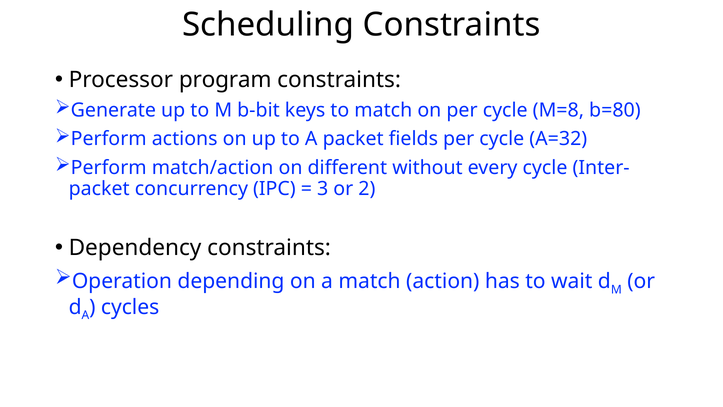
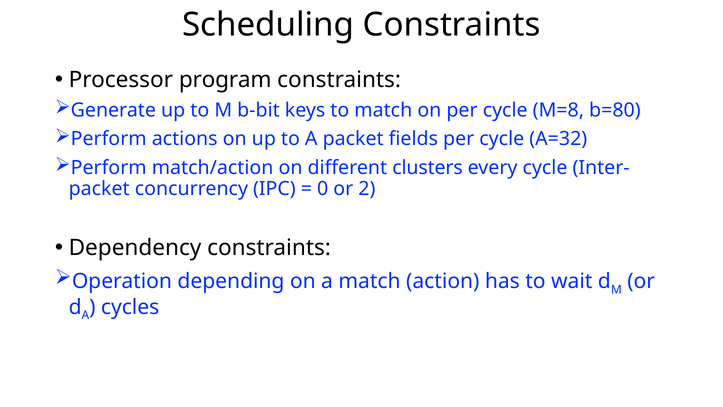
without: without -> clusters (428, 168)
3: 3 -> 0 (323, 189)
